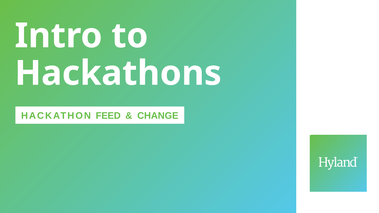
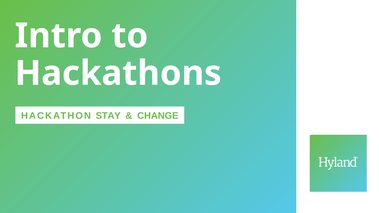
FEED: FEED -> STAY (108, 116)
